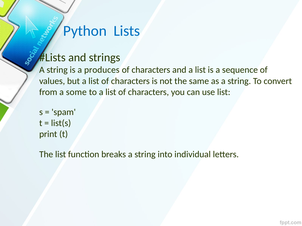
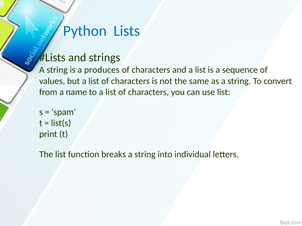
some: some -> name (76, 92)
